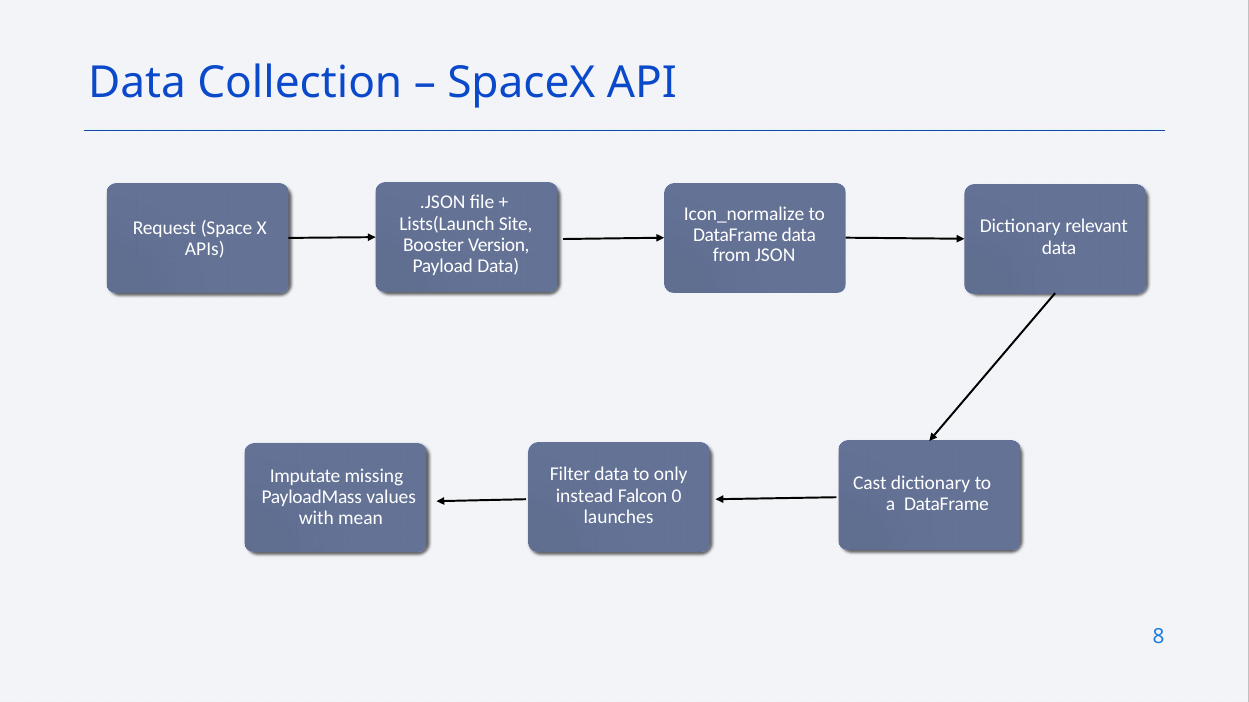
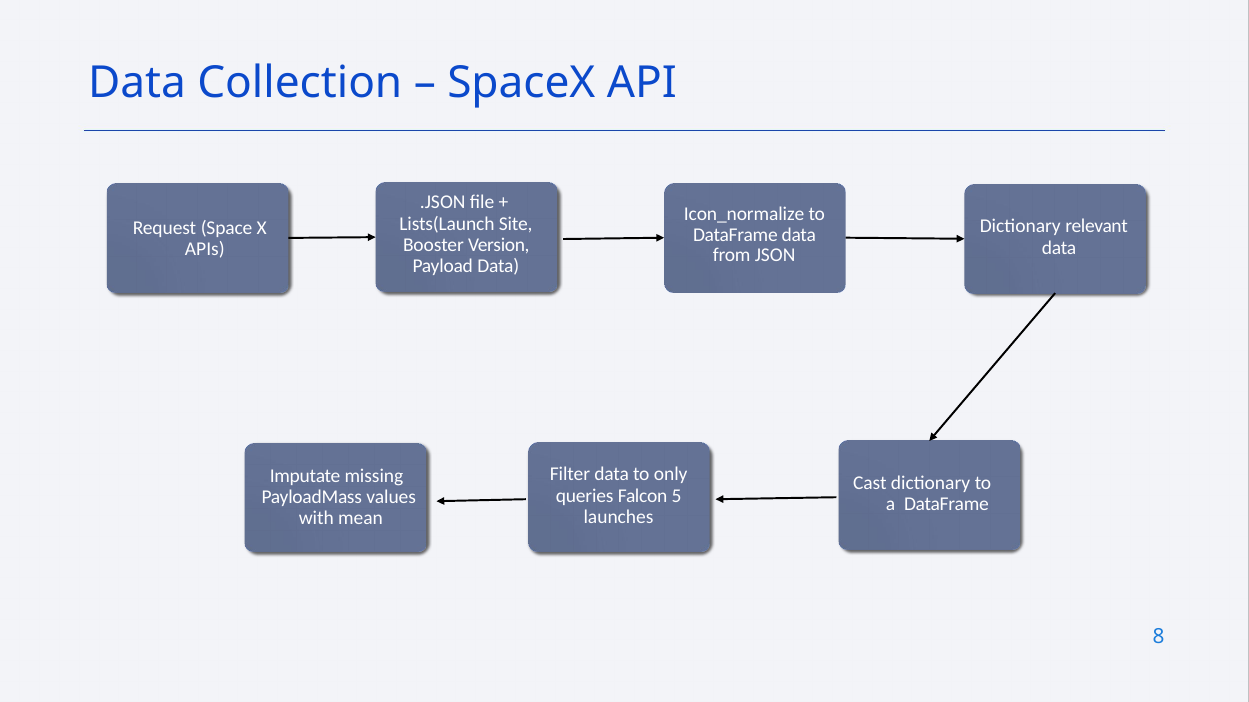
instead: instead -> queries (585, 496)
0: 0 -> 5 (676, 496)
